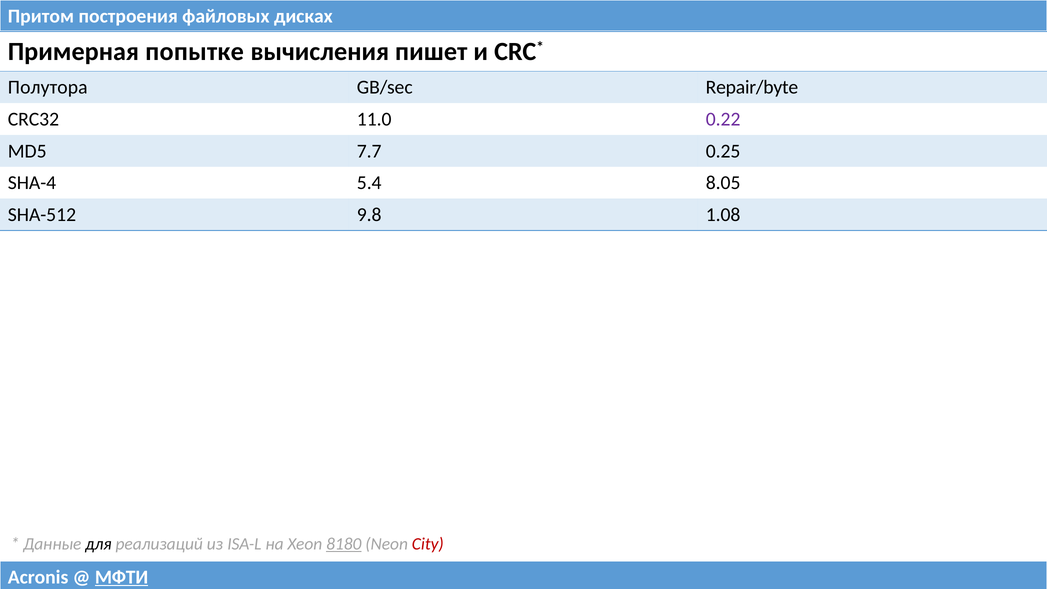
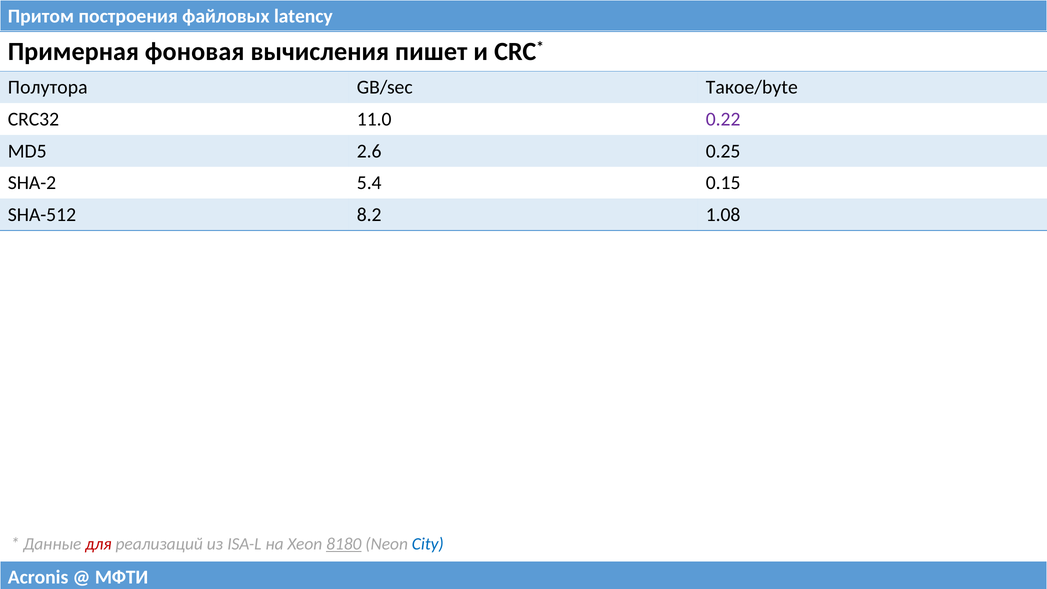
дисках: дисках -> latency (303, 16)
попытке: попытке -> фоновая (195, 52)
Repair/byte: Repair/byte -> Такое/byte (752, 87)
7.7: 7.7 -> 2.6 (369, 151)
SHA-4: SHA-4 -> SHA-2 (32, 183)
8.05: 8.05 -> 0.15 (723, 183)
9.8: 9.8 -> 8.2 (369, 215)
для colour: black -> red (98, 544)
City colour: red -> blue (428, 544)
МФТИ underline: present -> none (122, 577)
